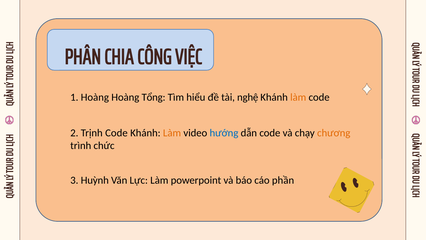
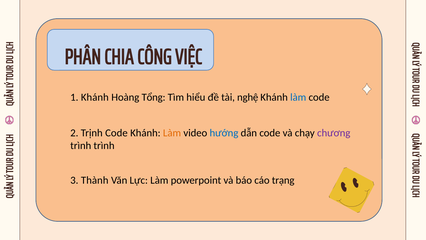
1 Hoàng: Hoàng -> Khánh (95, 97)
làm colour: orange -> blue (298, 97)
chương colour: orange -> purple (334, 133)
trình chức: chức -> trình (104, 146)
Huỳnh: Huỳnh -> Thành (95, 180)
phần: phần -> trạng (283, 180)
